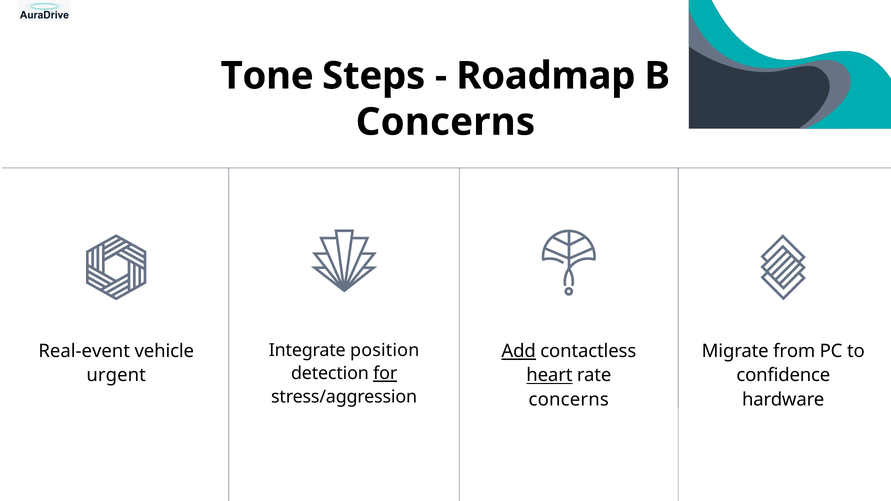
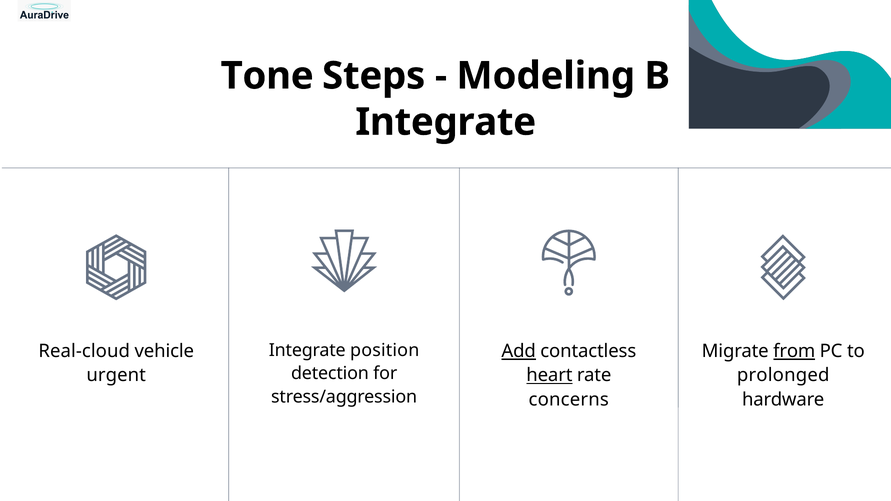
Roadmap: Roadmap -> Modeling (546, 76)
Concerns: Concerns -> Integrate (446, 122)
Real-event: Real-event -> Real-cloud (84, 351)
from underline: none -> present (794, 351)
for underline: present -> none (385, 374)
confidence: confidence -> prolonged (783, 376)
